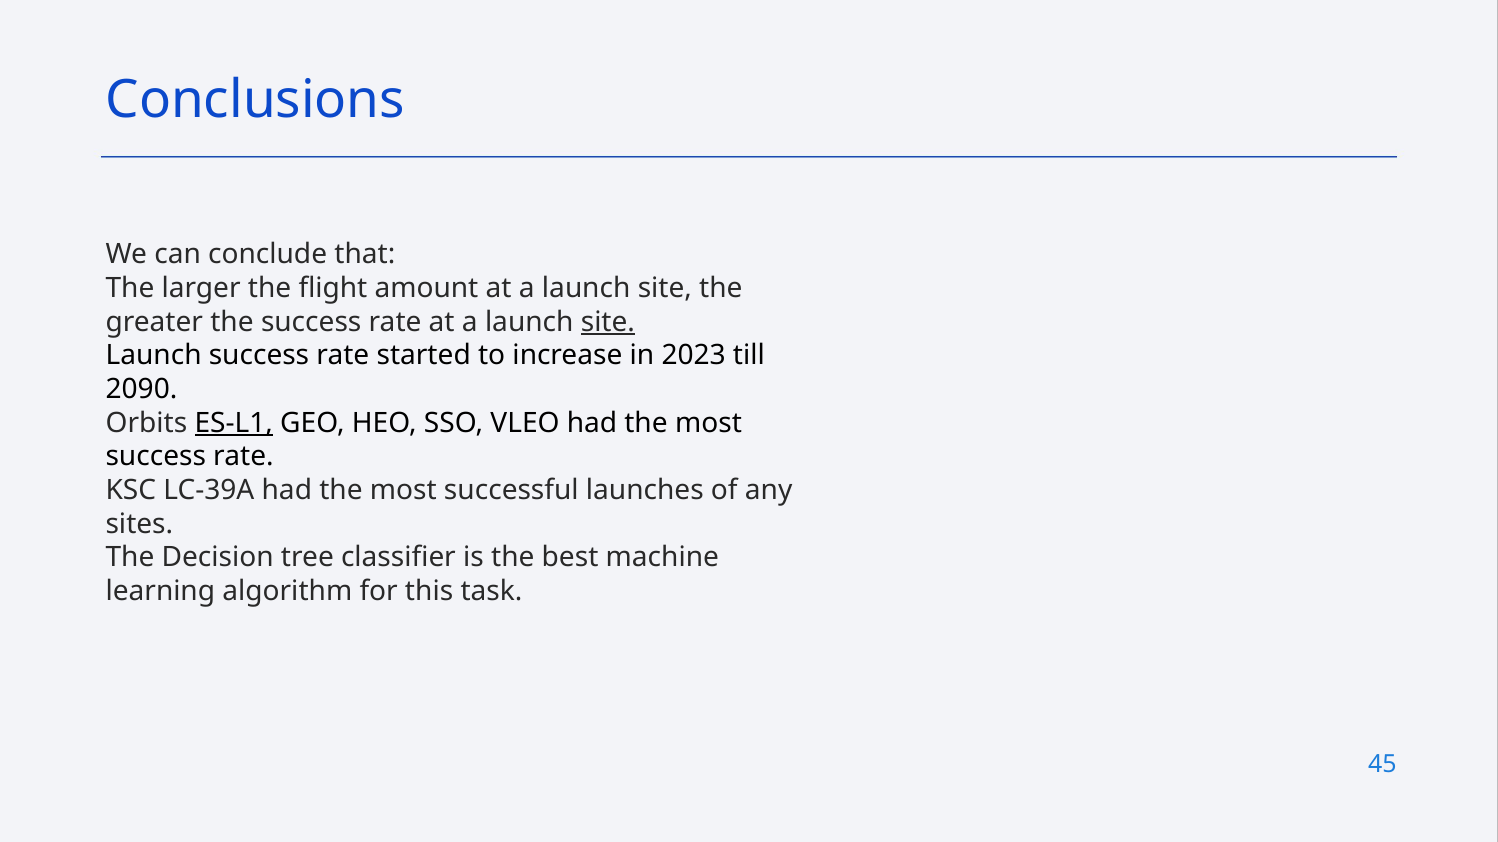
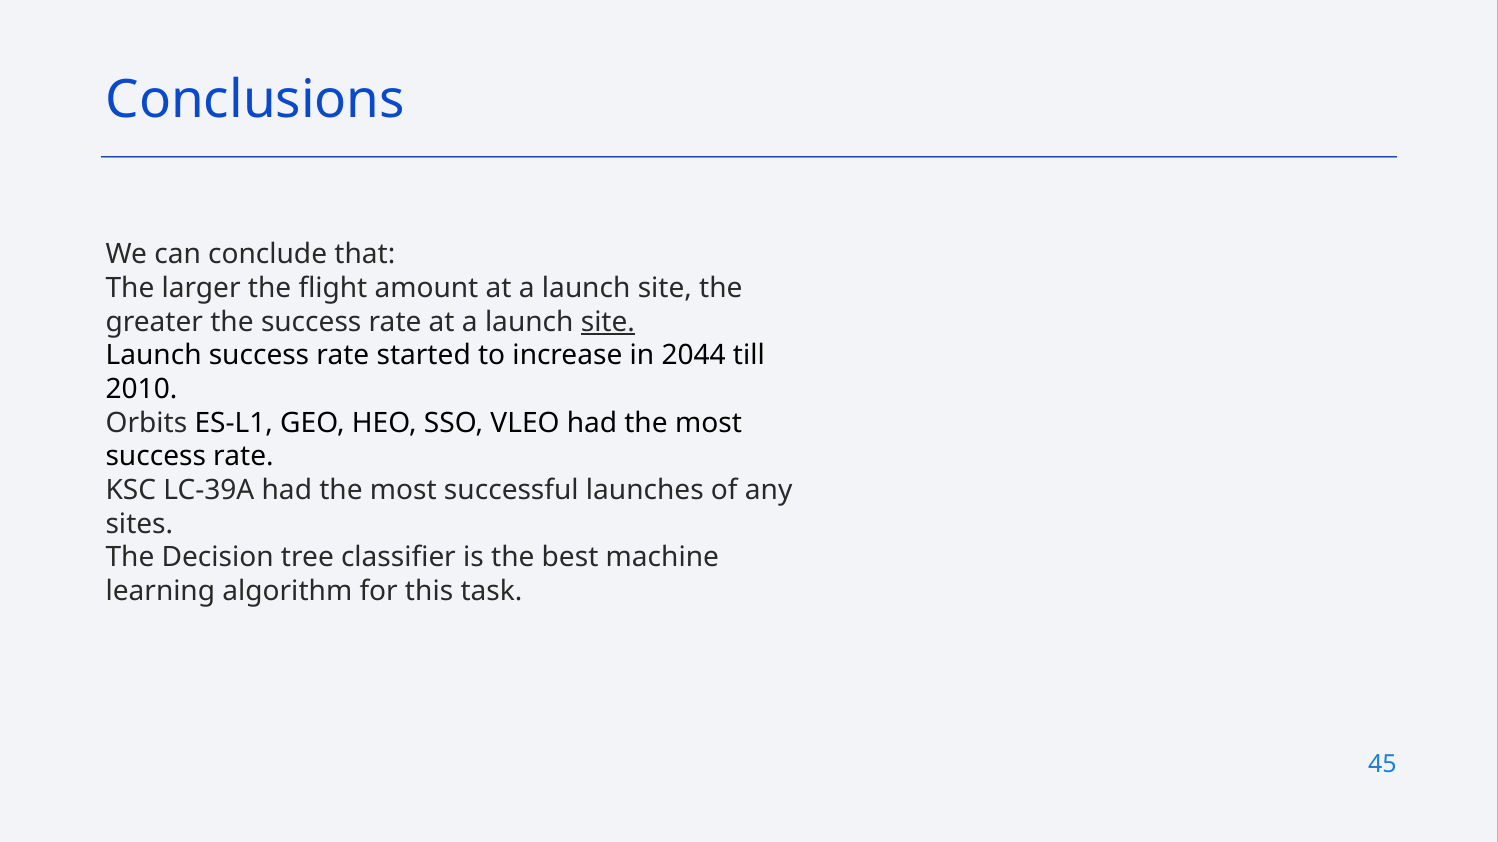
2023: 2023 -> 2044 (694, 356)
2090: 2090 -> 2010 (142, 390)
ES-L1 underline: present -> none (234, 423)
